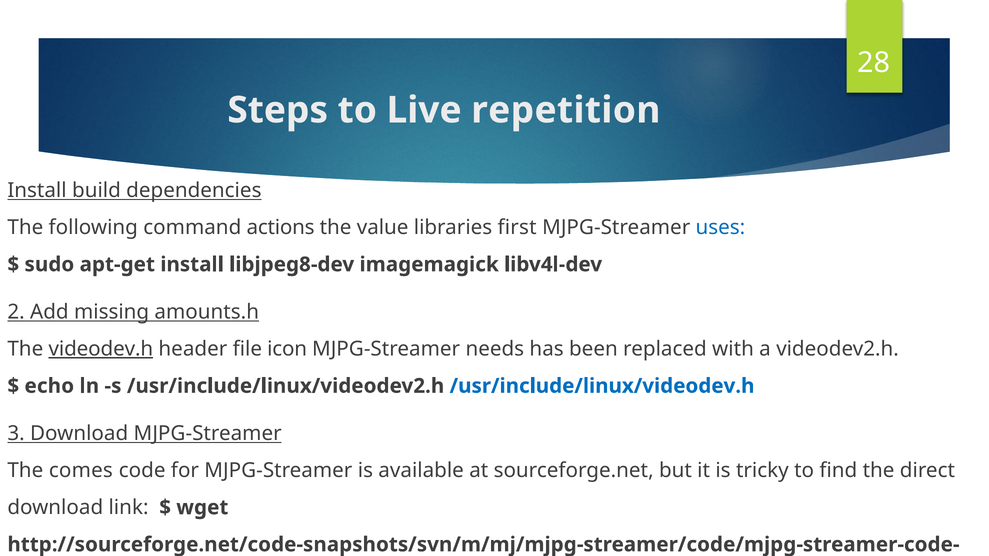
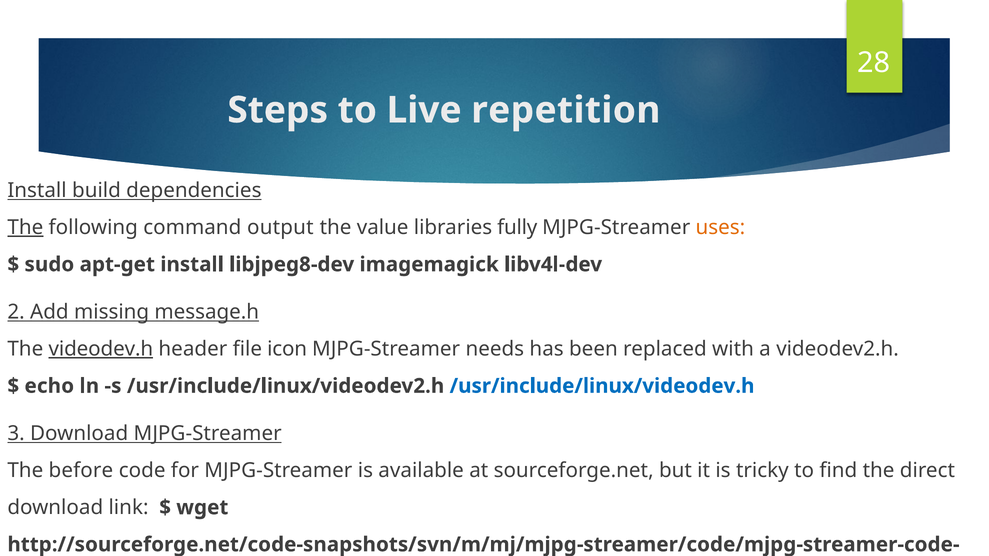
The underline: none -> present (25, 228)
actions: actions -> output (280, 228)
first: first -> fully (517, 228)
uses colour: blue -> orange (720, 228)
amounts.h: amounts.h -> message.h (207, 312)
comes: comes -> before (81, 471)
